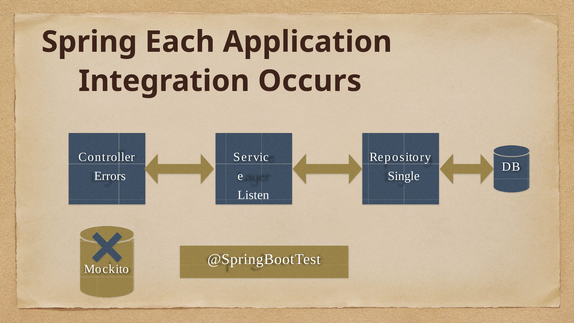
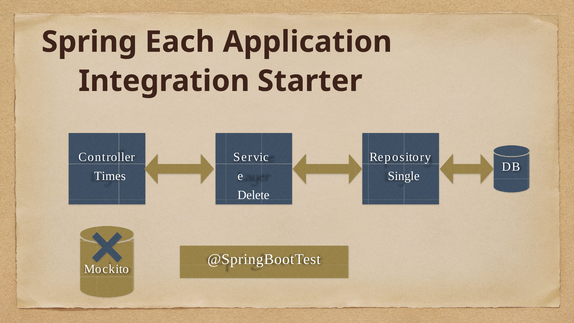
Occurs: Occurs -> Starter (310, 81)
Errors: Errors -> Times (110, 176)
Listen: Listen -> Delete (253, 195)
